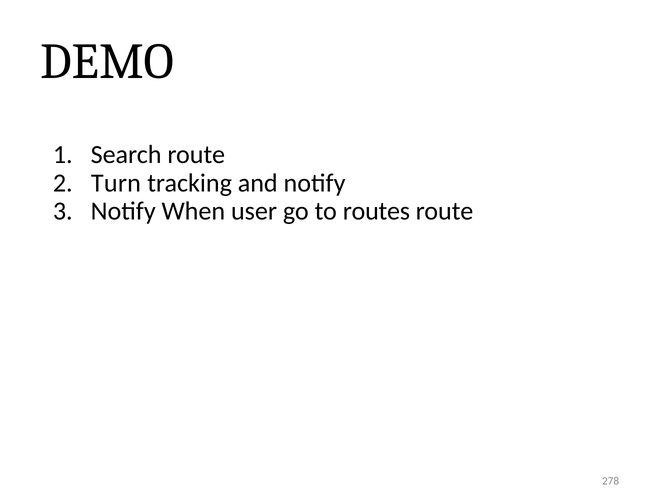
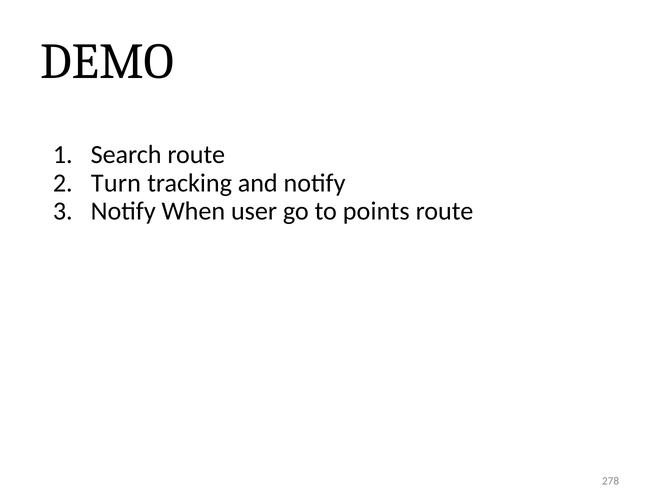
routes: routes -> points (376, 211)
